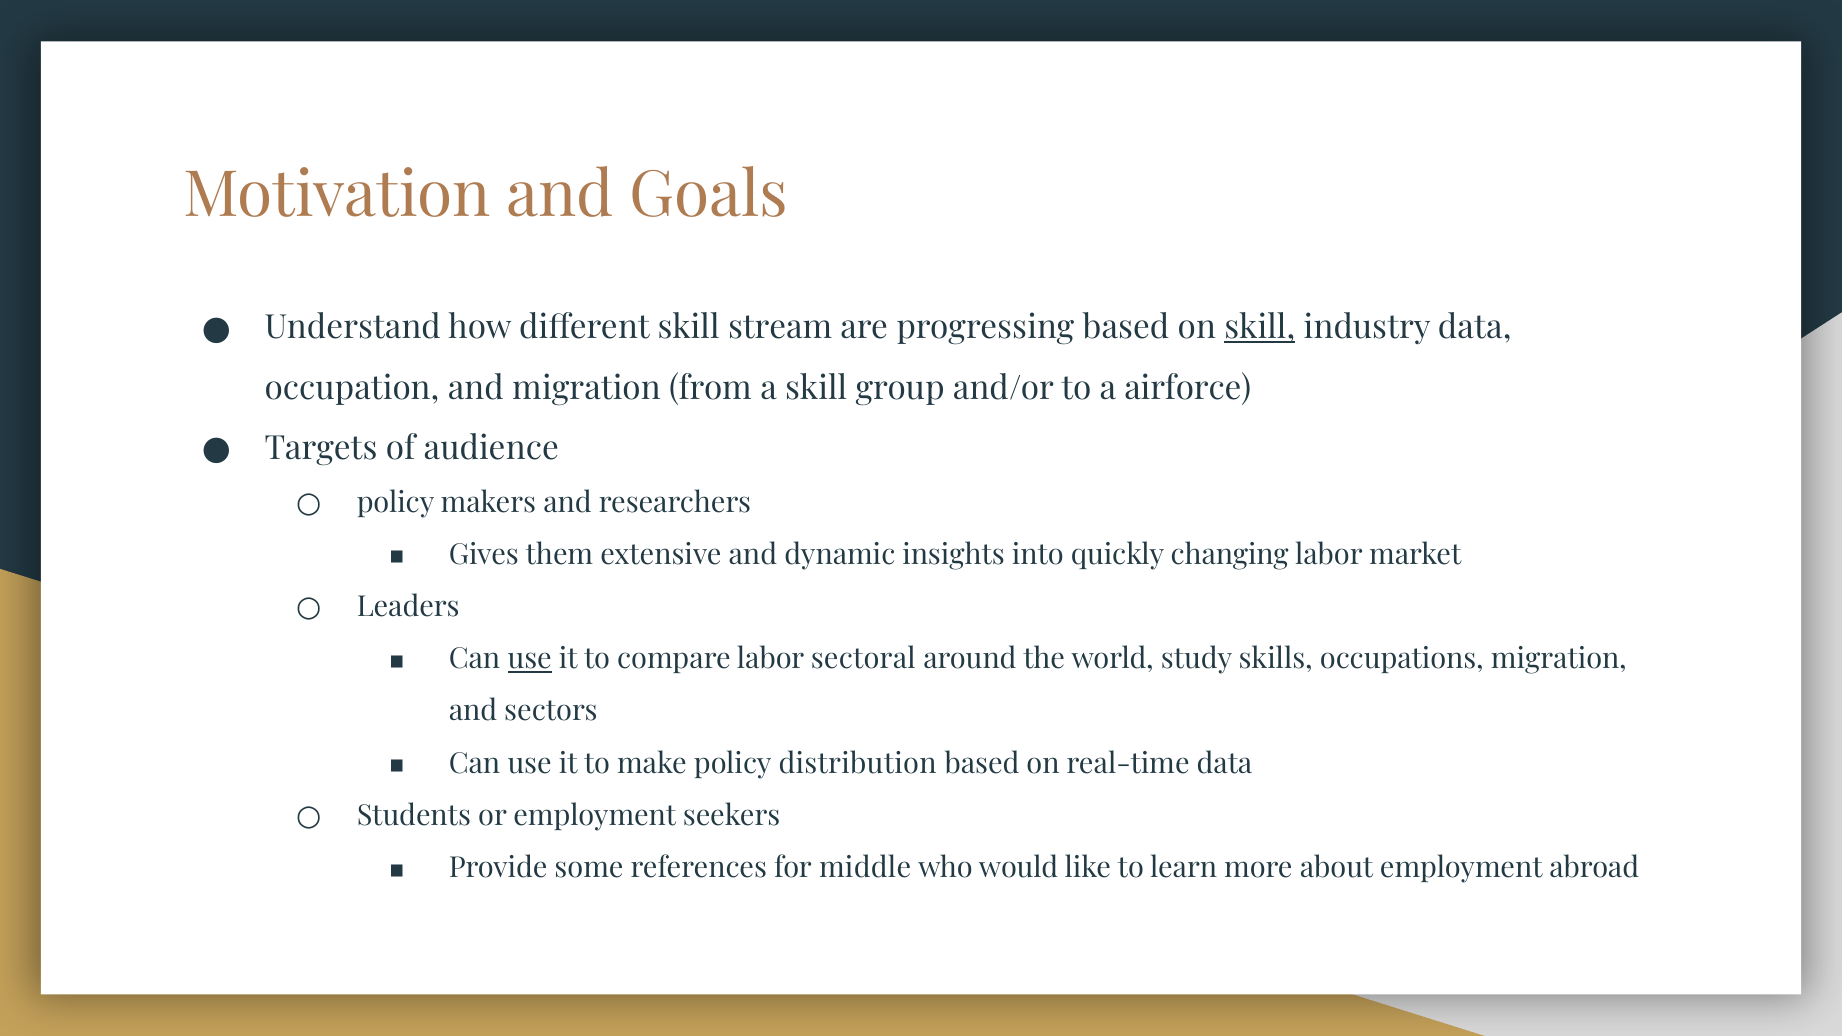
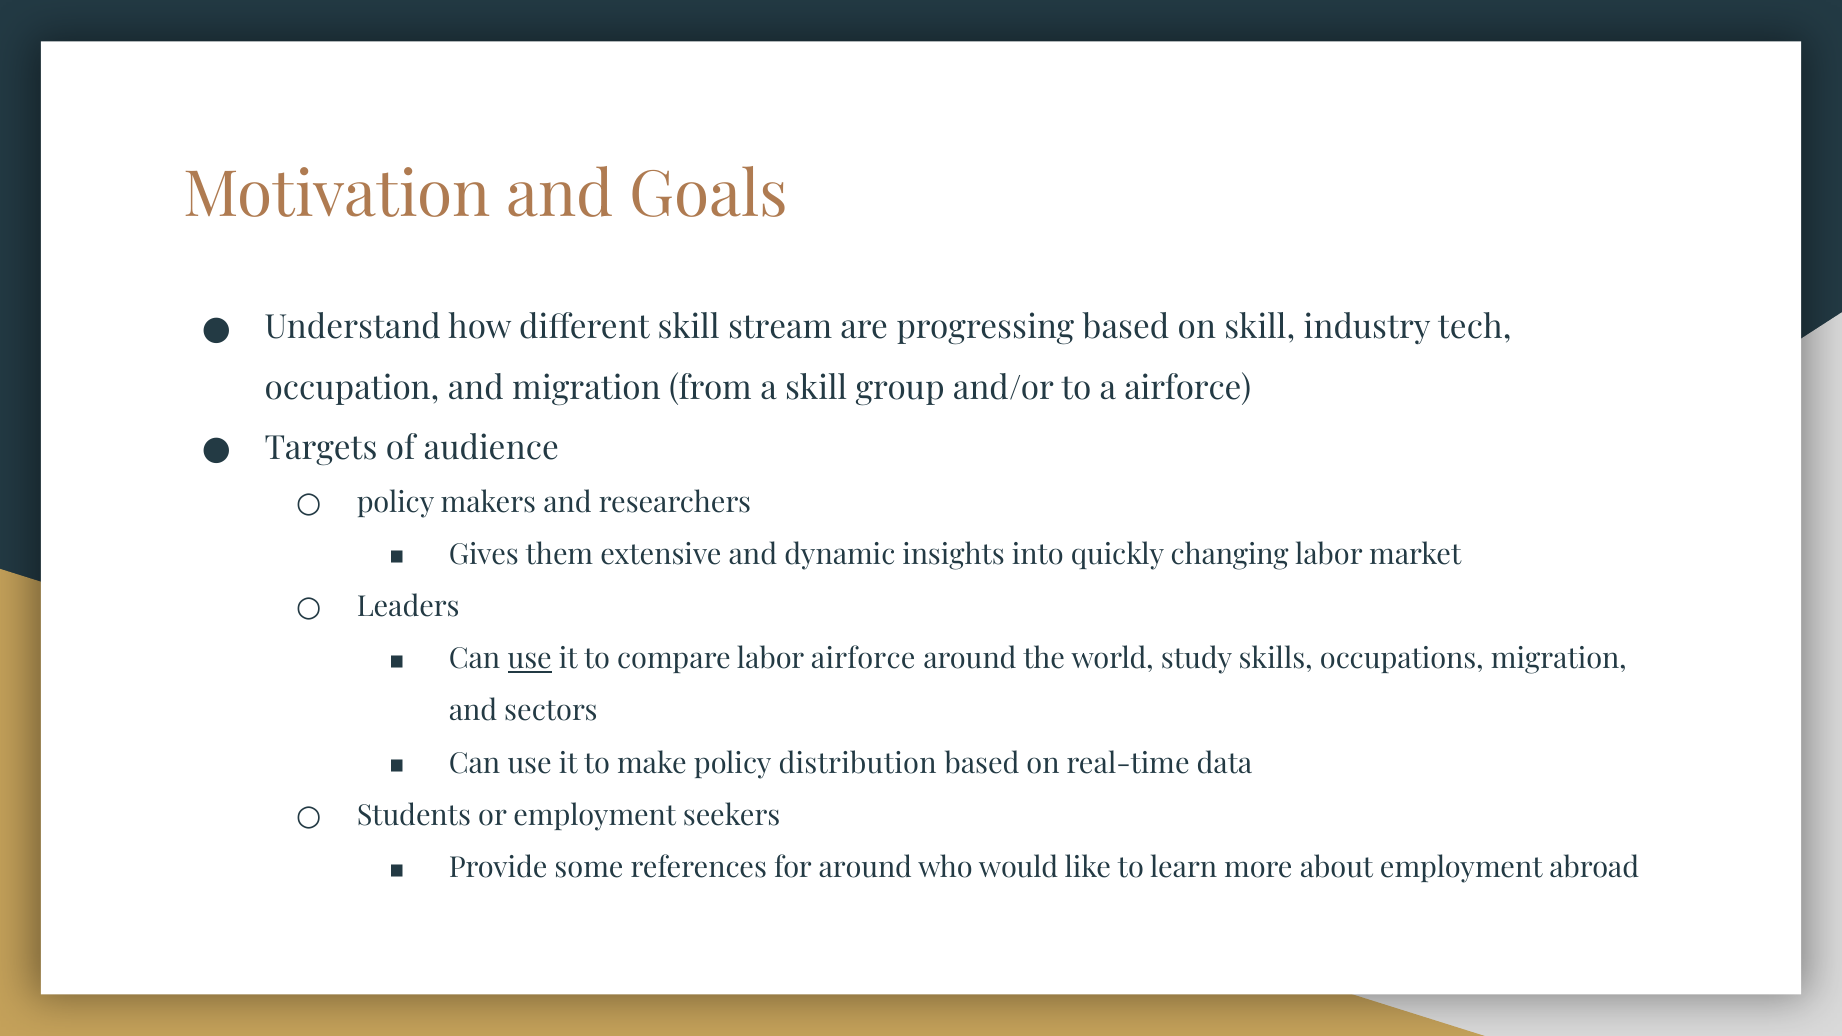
skill underline: present -> none (1260, 328)
industry data: data -> tech (1475, 328)
labor sectoral: sectoral -> airforce (863, 659)
for middle: middle -> around (865, 868)
